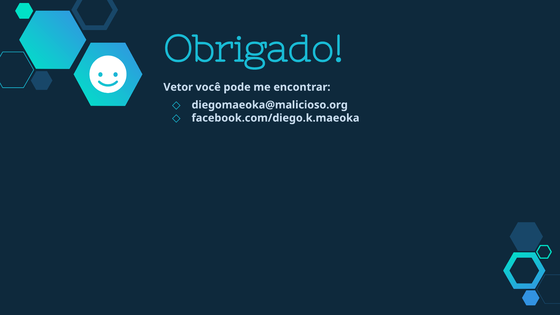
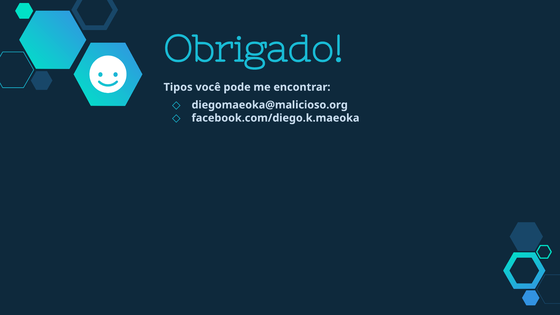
Vetor: Vetor -> Tipos (178, 87)
